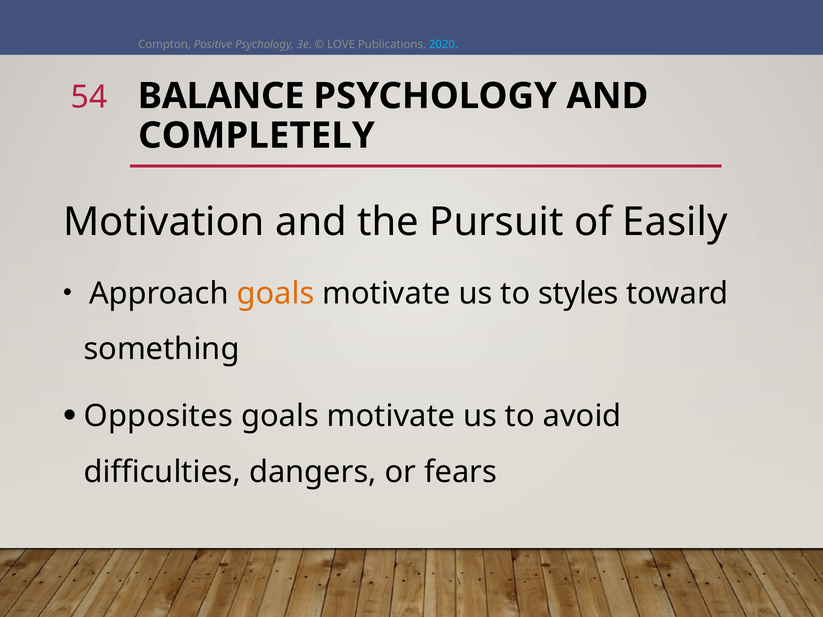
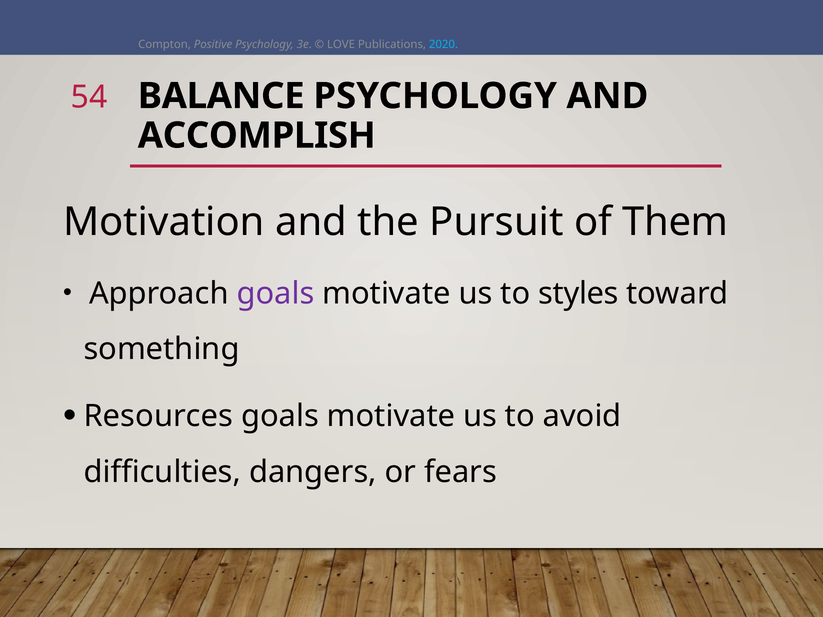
COMPLETELY: COMPLETELY -> ACCOMPLISH (257, 136)
Easily: Easily -> Them (675, 222)
goals colour: orange -> purple (275, 294)
Opposites: Opposites -> Resources (158, 416)
